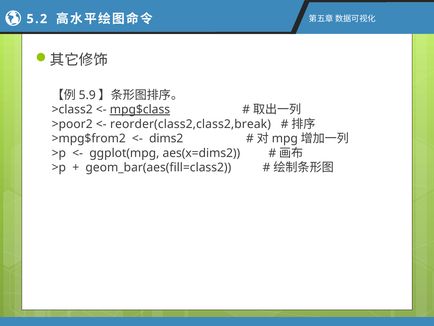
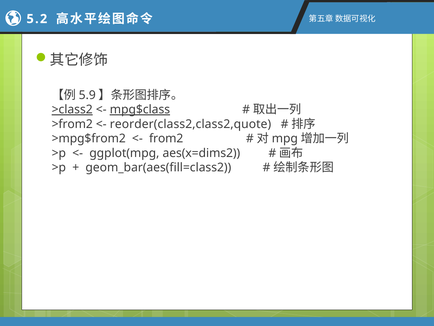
>class2 underline: none -> present (72, 109)
>poor2: >poor2 -> >from2 (72, 124)
reorder(class2,class2,break: reorder(class2,class2,break -> reorder(class2,class2,quote (190, 124)
dims2: dims2 -> from2 (166, 138)
